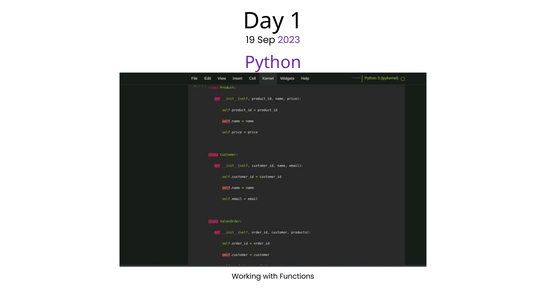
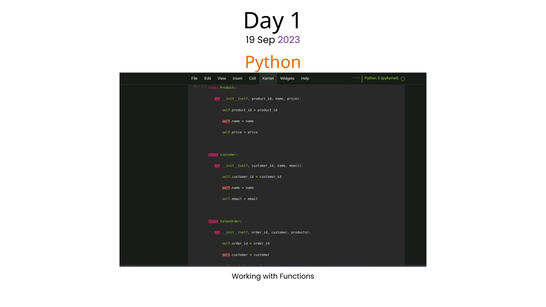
Python colour: purple -> orange (273, 62)
